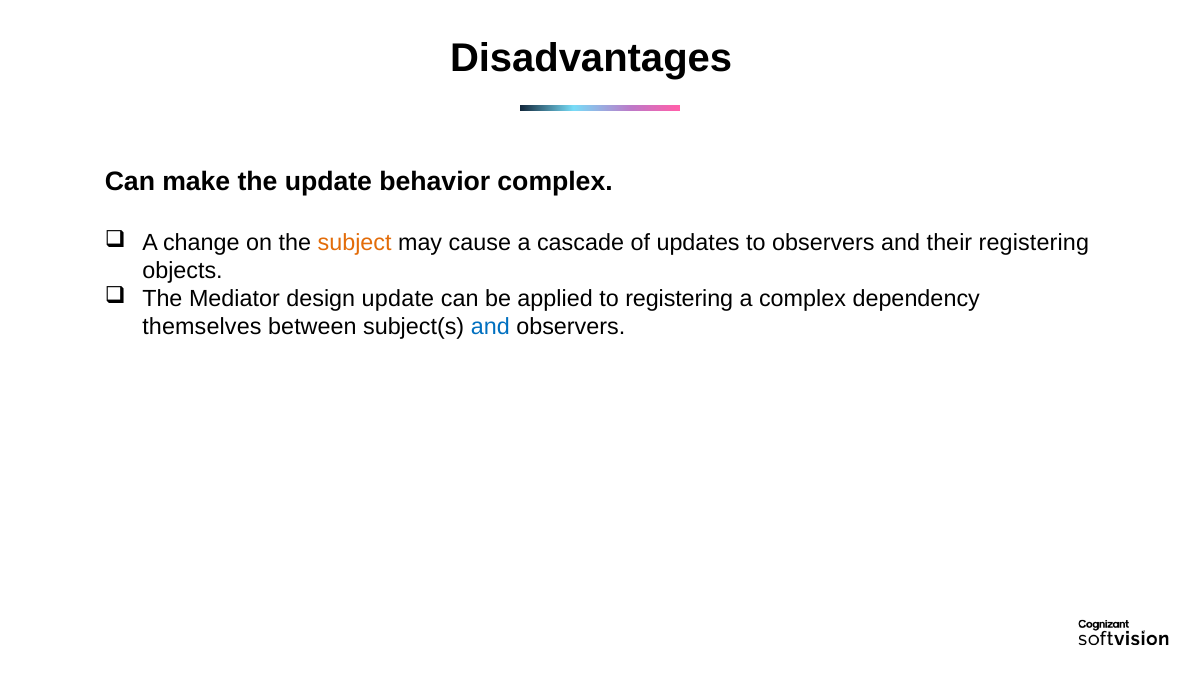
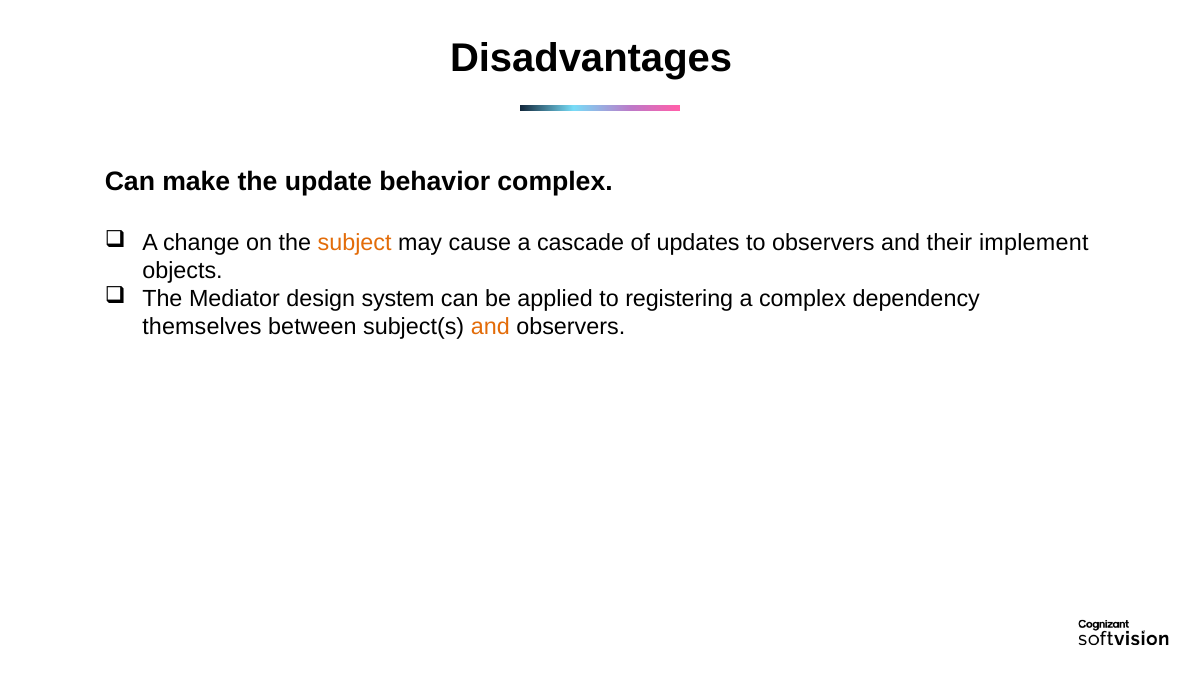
their registering: registering -> implement (1034, 243)
design update: update -> system (398, 299)
and colour: blue -> orange (490, 327)
